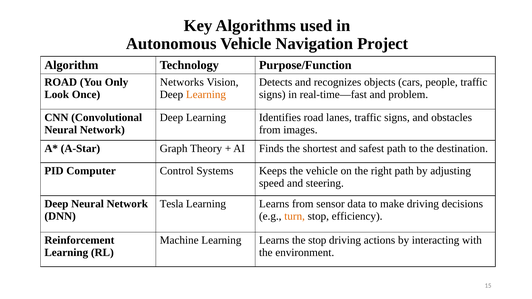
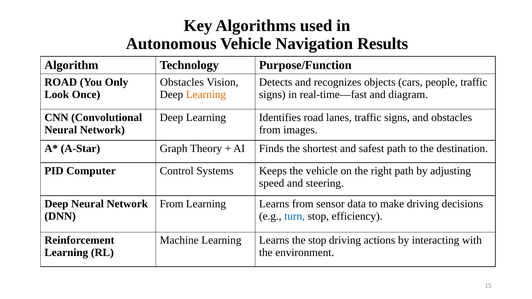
Project: Project -> Results (383, 44)
Networks: Networks -> Obstacles (182, 82)
problem: problem -> diagram (408, 94)
Tesla: Tesla -> From (172, 204)
turn colour: orange -> blue (295, 216)
